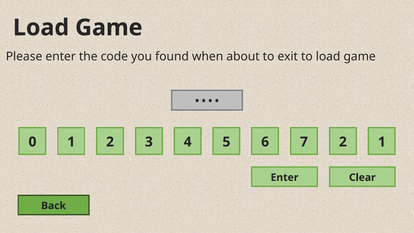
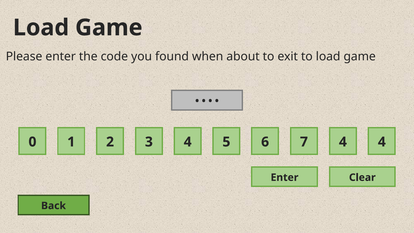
7 2: 2 -> 4 (343, 142)
0 1: 1 -> 4 (382, 142)
